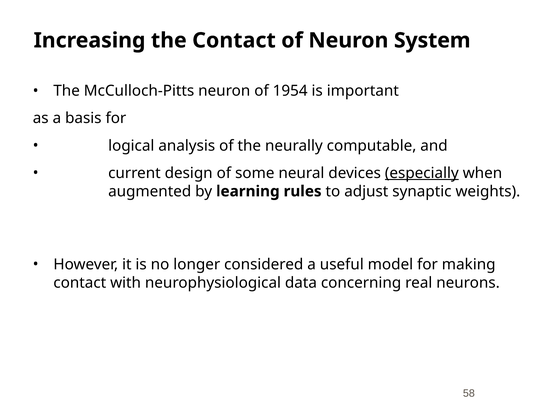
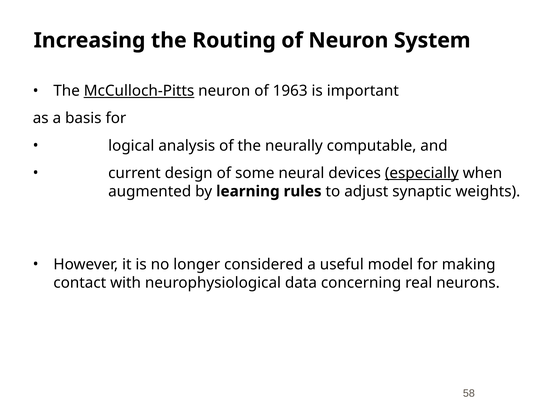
the Contact: Contact -> Routing (234, 40)
McCulloch-Pitts underline: none -> present (139, 91)
1954: 1954 -> 1963 (290, 91)
